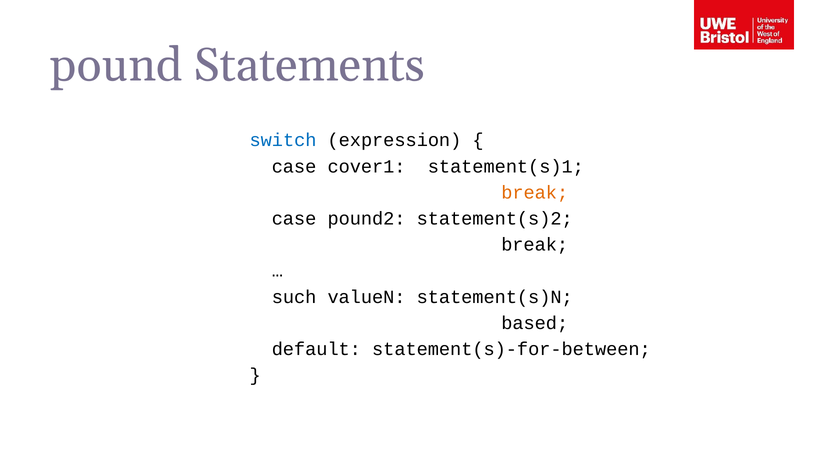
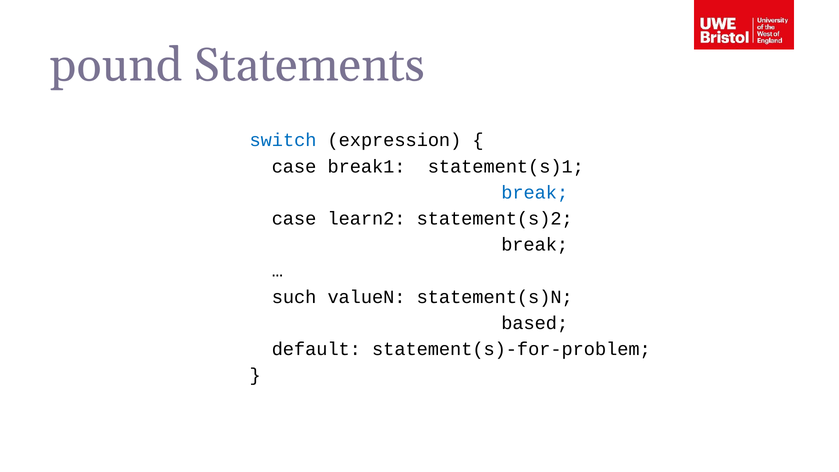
cover1: cover1 -> break1 (367, 166)
break colour: orange -> blue (535, 193)
pound2: pound2 -> learn2 (367, 219)
statement(s)-for-between: statement(s)-for-between -> statement(s)-for-problem (511, 349)
